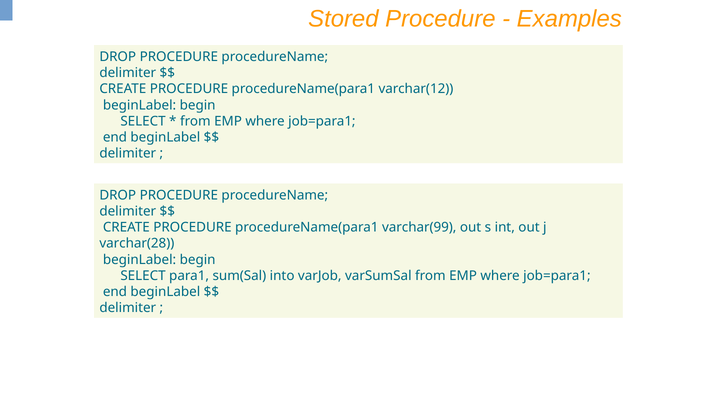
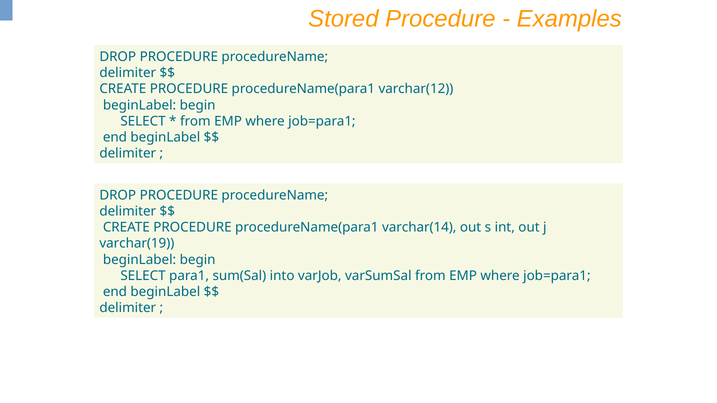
varchar(99: varchar(99 -> varchar(14 (419, 228)
varchar(28: varchar(28 -> varchar(19 (137, 244)
